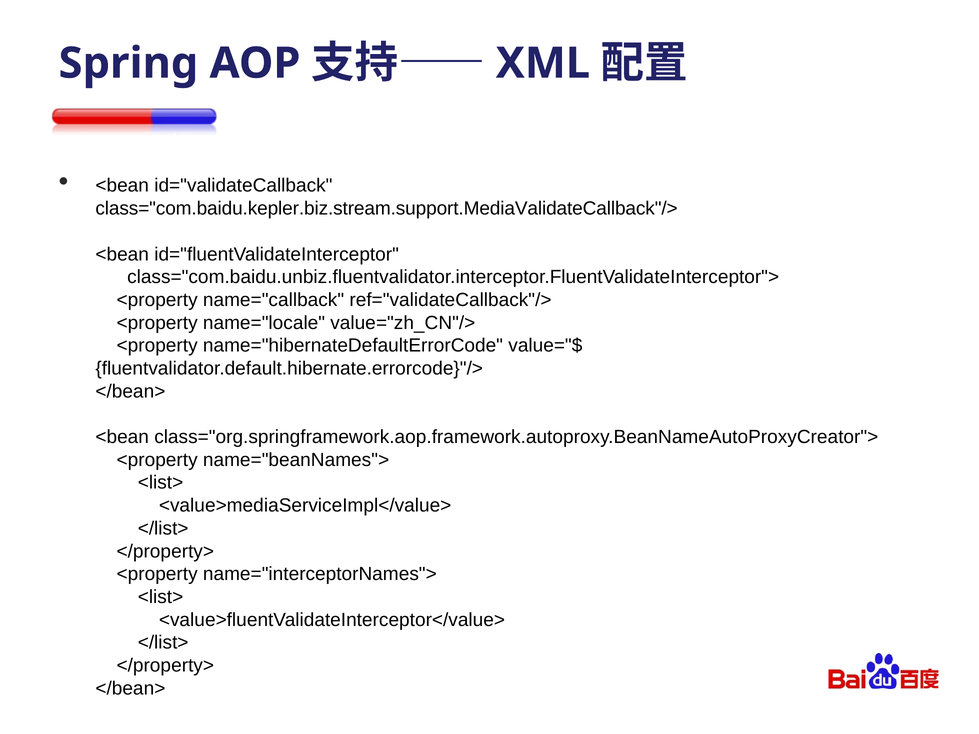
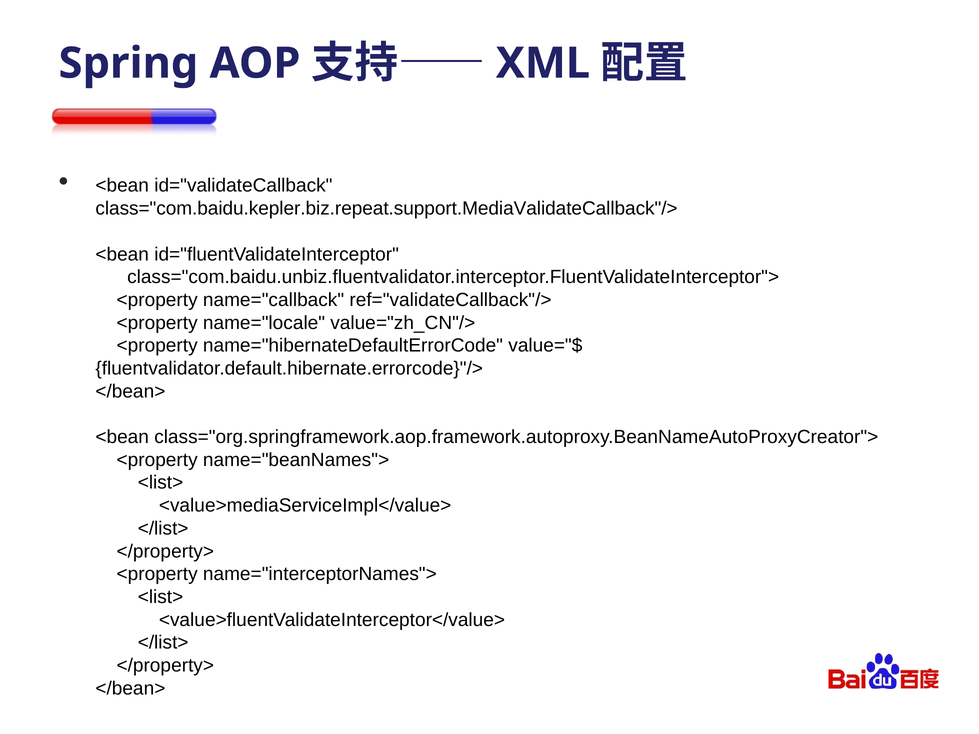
class="com.baidu.kepler.biz.stream.support.MediaValidateCallback"/>: class="com.baidu.kepler.biz.stream.support.MediaValidateCallback"/> -> class="com.baidu.kepler.biz.repeat.support.MediaValidateCallback"/> (387, 209)
